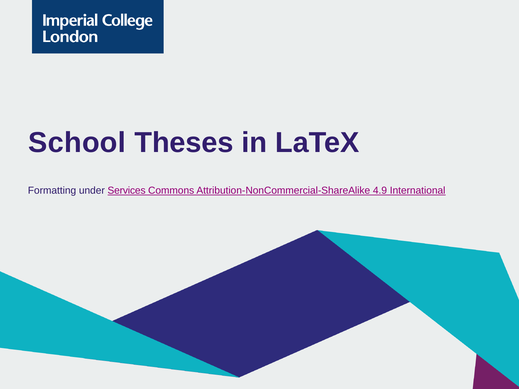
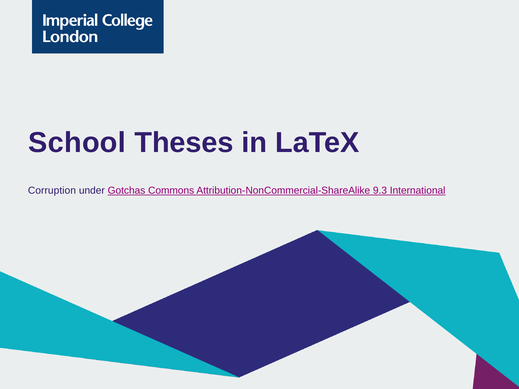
Formatting: Formatting -> Corruption (52, 191)
Services: Services -> Gotchas (127, 191)
4.9: 4.9 -> 9.3 (380, 191)
